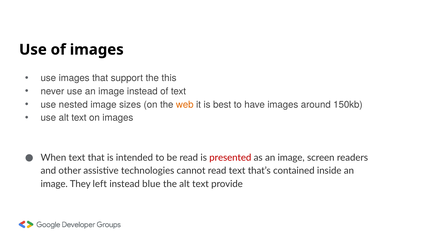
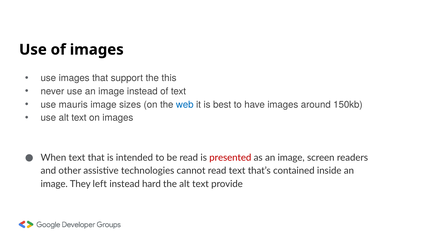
nested: nested -> mauris (73, 105)
web colour: orange -> blue (185, 105)
blue: blue -> hard (151, 184)
